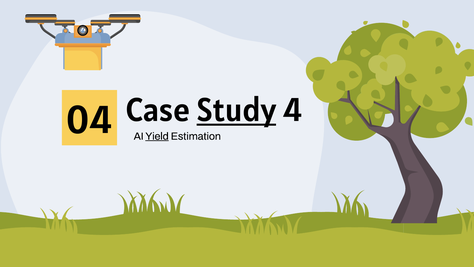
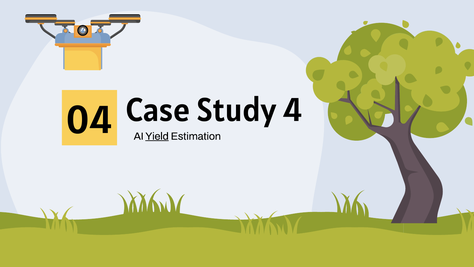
Study underline: present -> none (236, 110)
